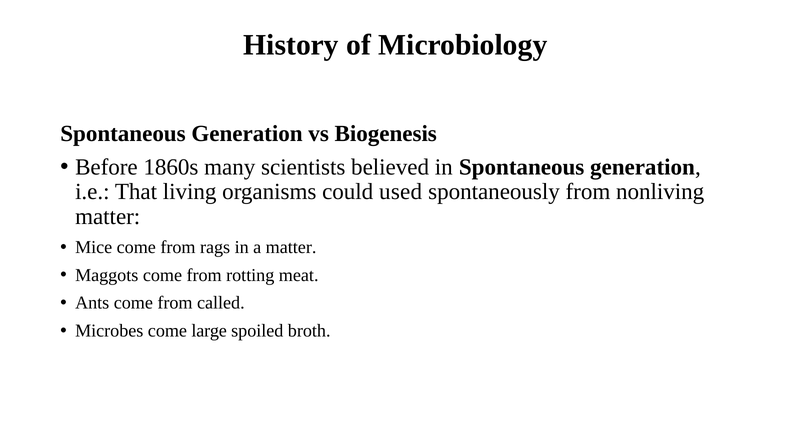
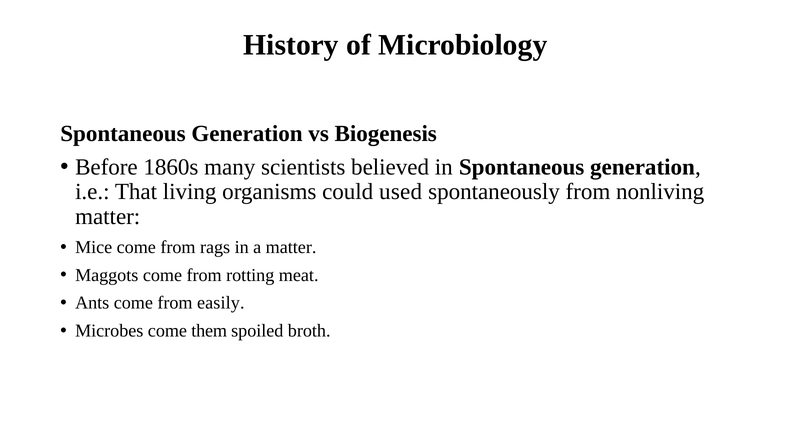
called: called -> easily (221, 303)
large: large -> them (209, 331)
